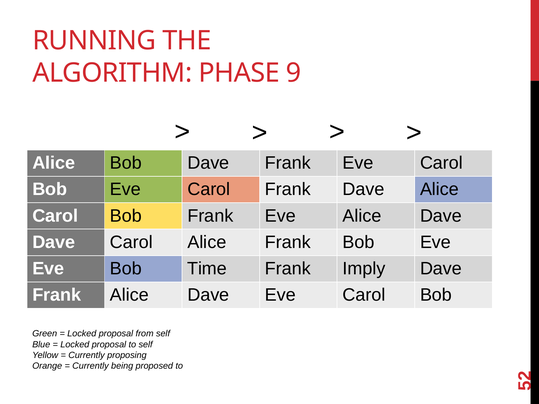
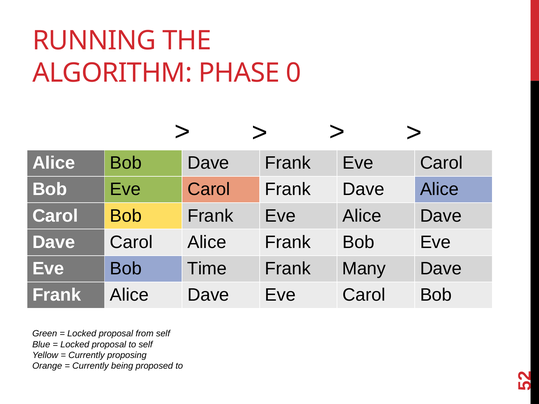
9: 9 -> 0 (294, 73)
Imply: Imply -> Many (364, 269)
